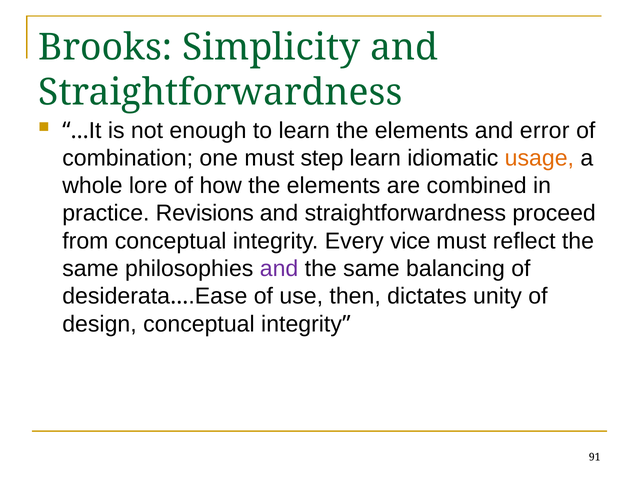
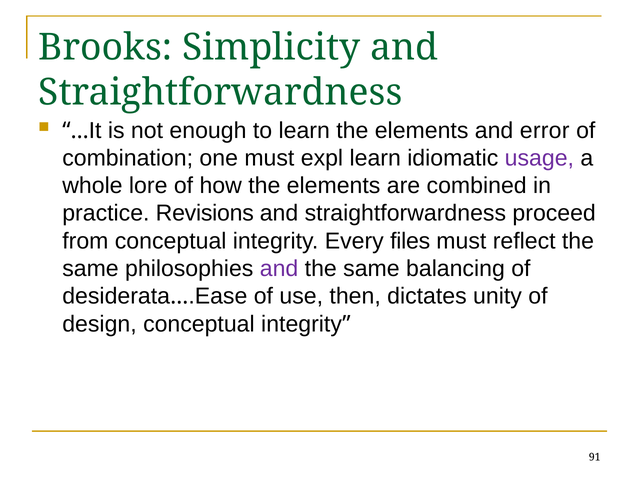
step: step -> expl (322, 158)
usage colour: orange -> purple (539, 158)
vice: vice -> files (410, 241)
